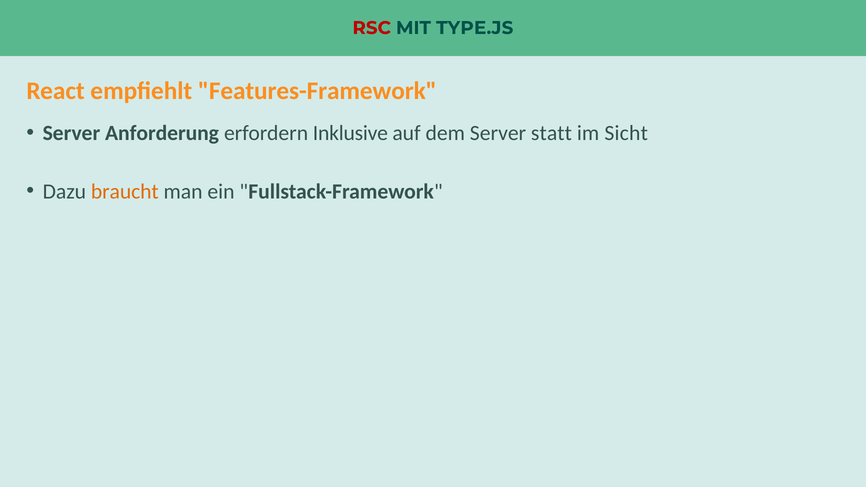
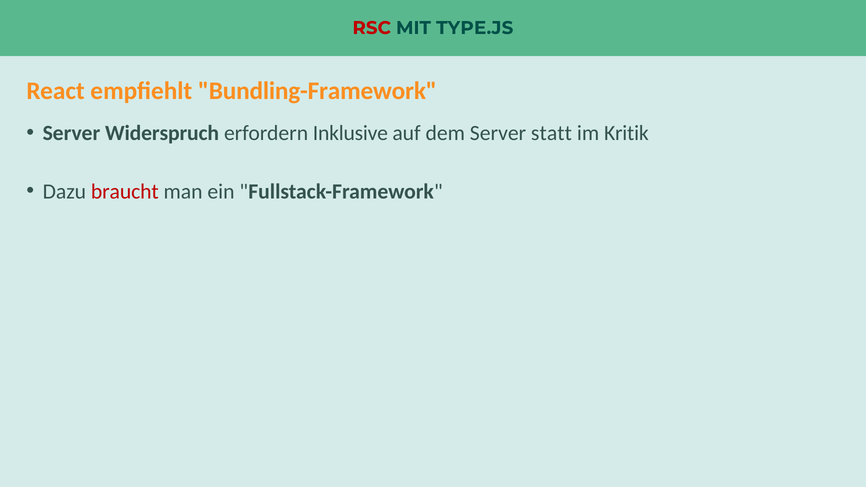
Features-Framework: Features-Framework -> Bundling-Framework (317, 91)
Anforderung: Anforderung -> Widerspruch (162, 133)
Sicht: Sicht -> Kritik (626, 133)
braucht colour: orange -> red (125, 191)
